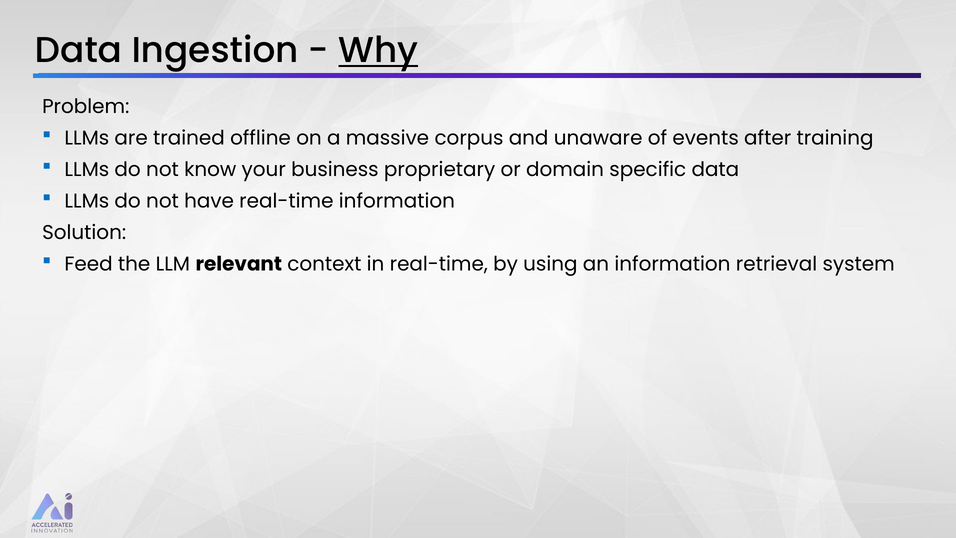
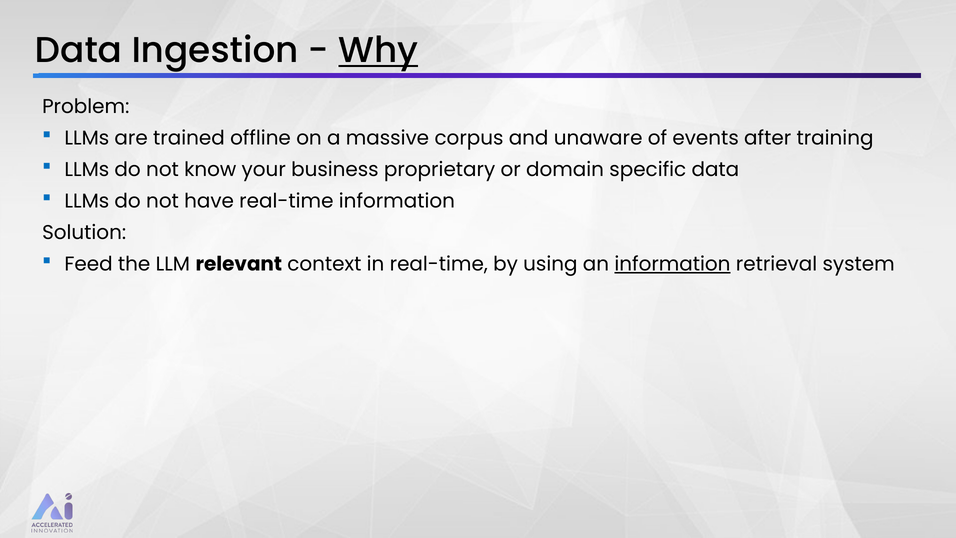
information underline: none -> present (672, 264)
